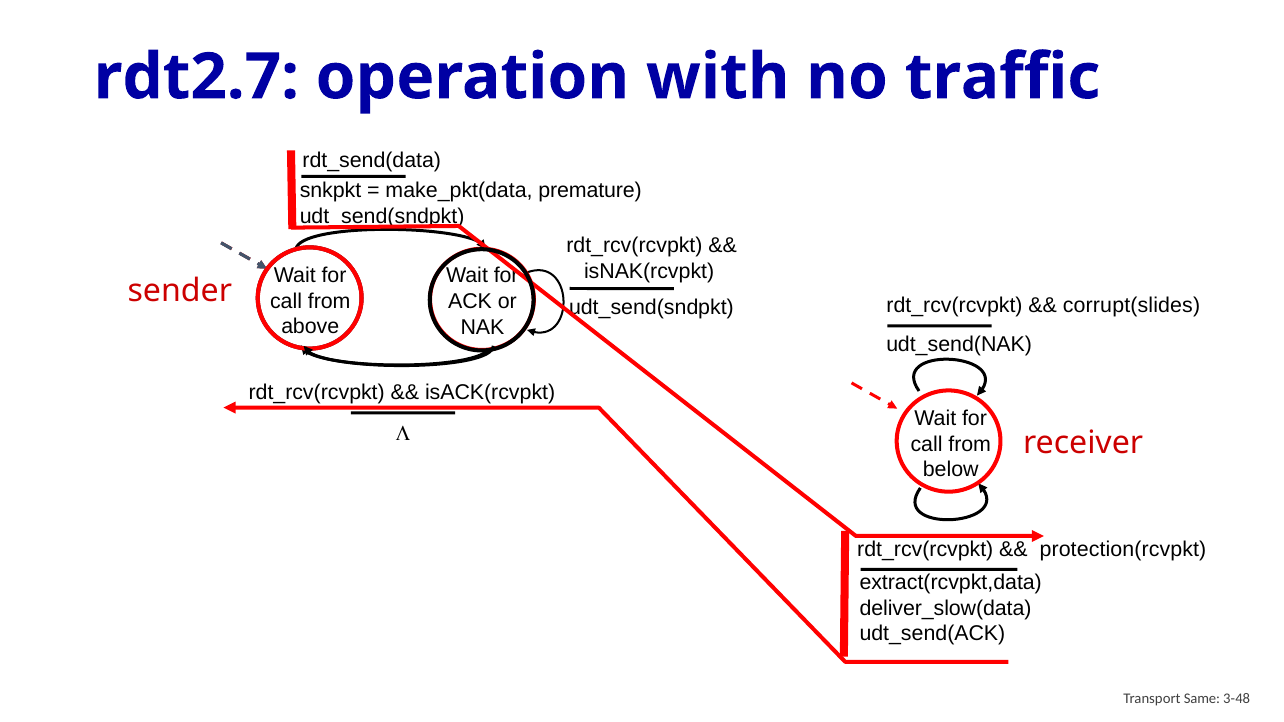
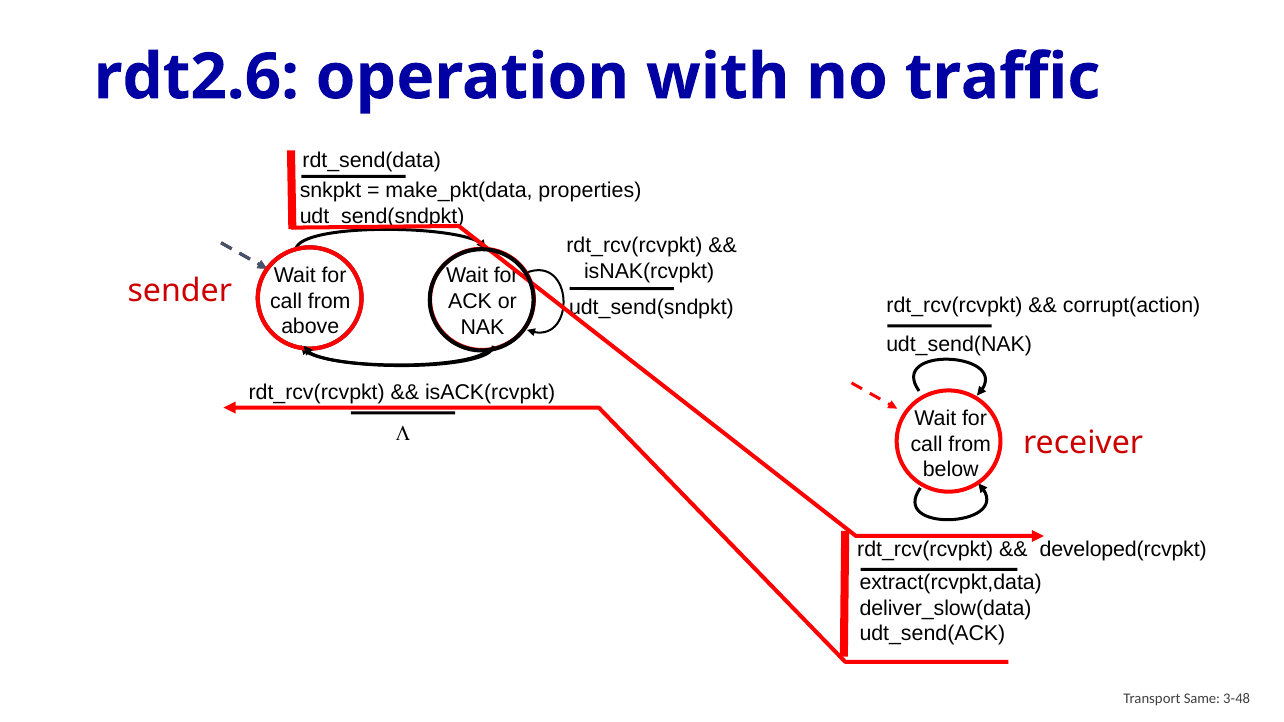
rdt2.7: rdt2.7 -> rdt2.6 (196, 77)
premature: premature -> properties (590, 191)
corrupt(slides: corrupt(slides -> corrupt(action (1132, 306)
protection(rcvpkt: protection(rcvpkt -> developed(rcvpkt (1123, 550)
